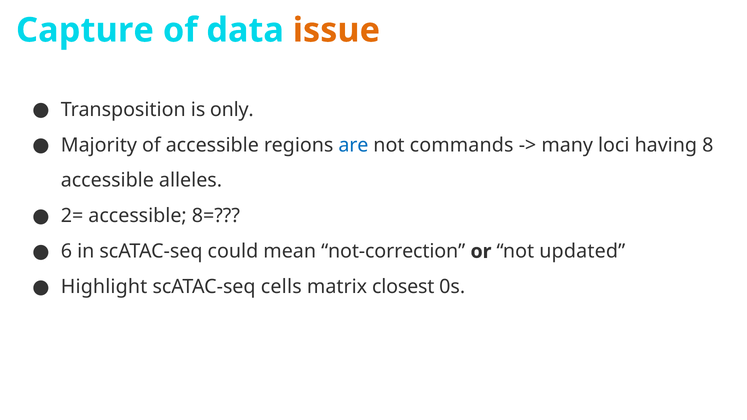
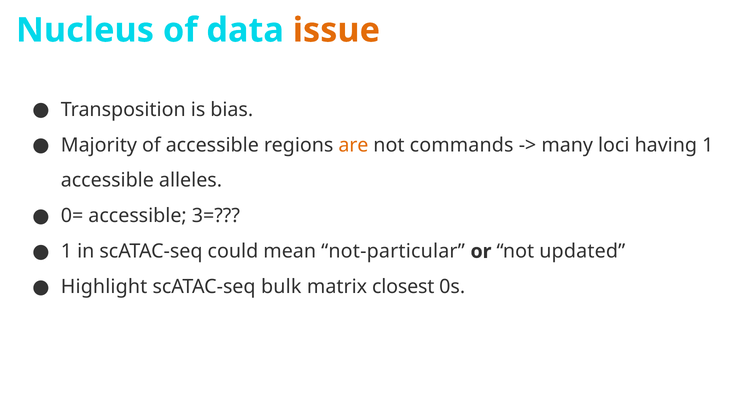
Capture: Capture -> Nucleus (85, 30)
only: only -> bias (232, 110)
are colour: blue -> orange (353, 145)
having 8: 8 -> 1 (708, 145)
2=: 2= -> 0= (72, 216)
8=: 8= -> 3= (216, 216)
6: 6 -> 1 (66, 252)
not-correction: not-correction -> not-particular (393, 252)
cells: cells -> bulk (281, 287)
